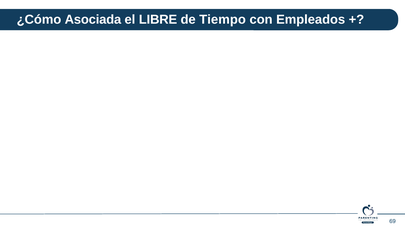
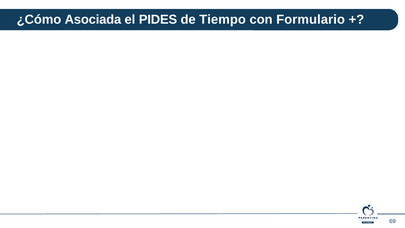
LIBRE: LIBRE -> PIDES (158, 19)
Empleados: Empleados -> Formulario (311, 19)
